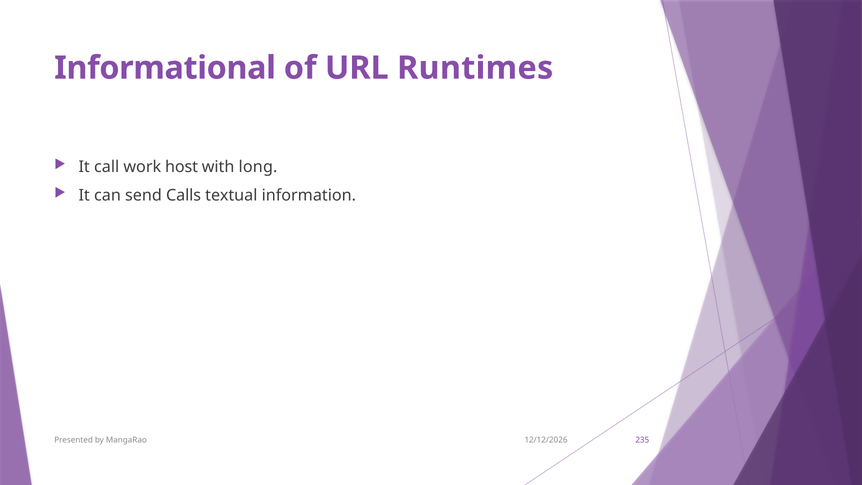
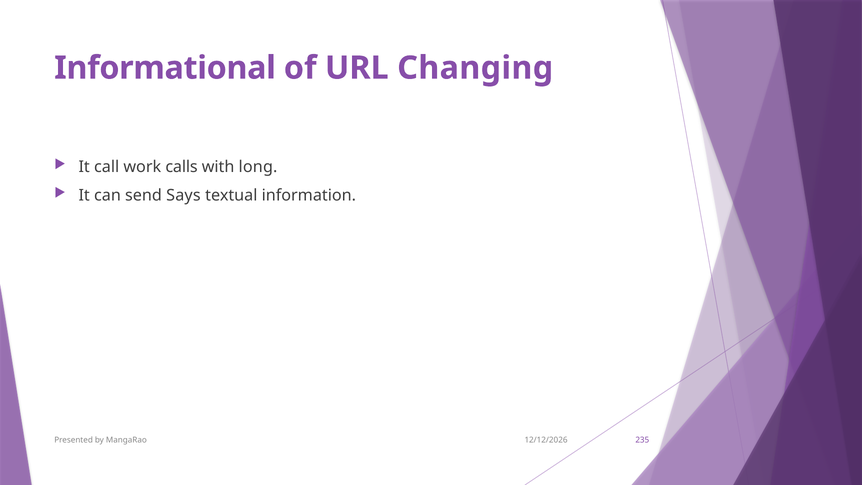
Runtimes: Runtimes -> Changing (475, 68)
host: host -> calls (182, 167)
Calls: Calls -> Says (183, 195)
